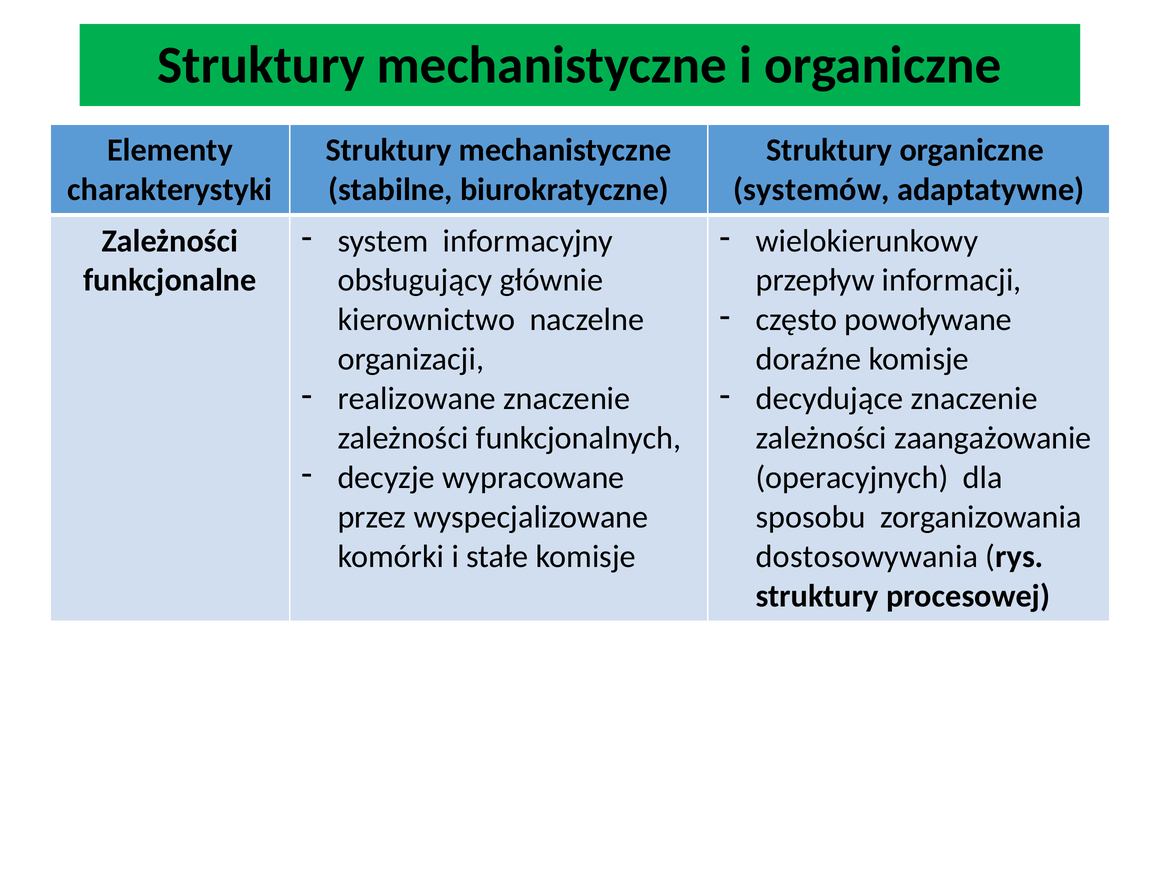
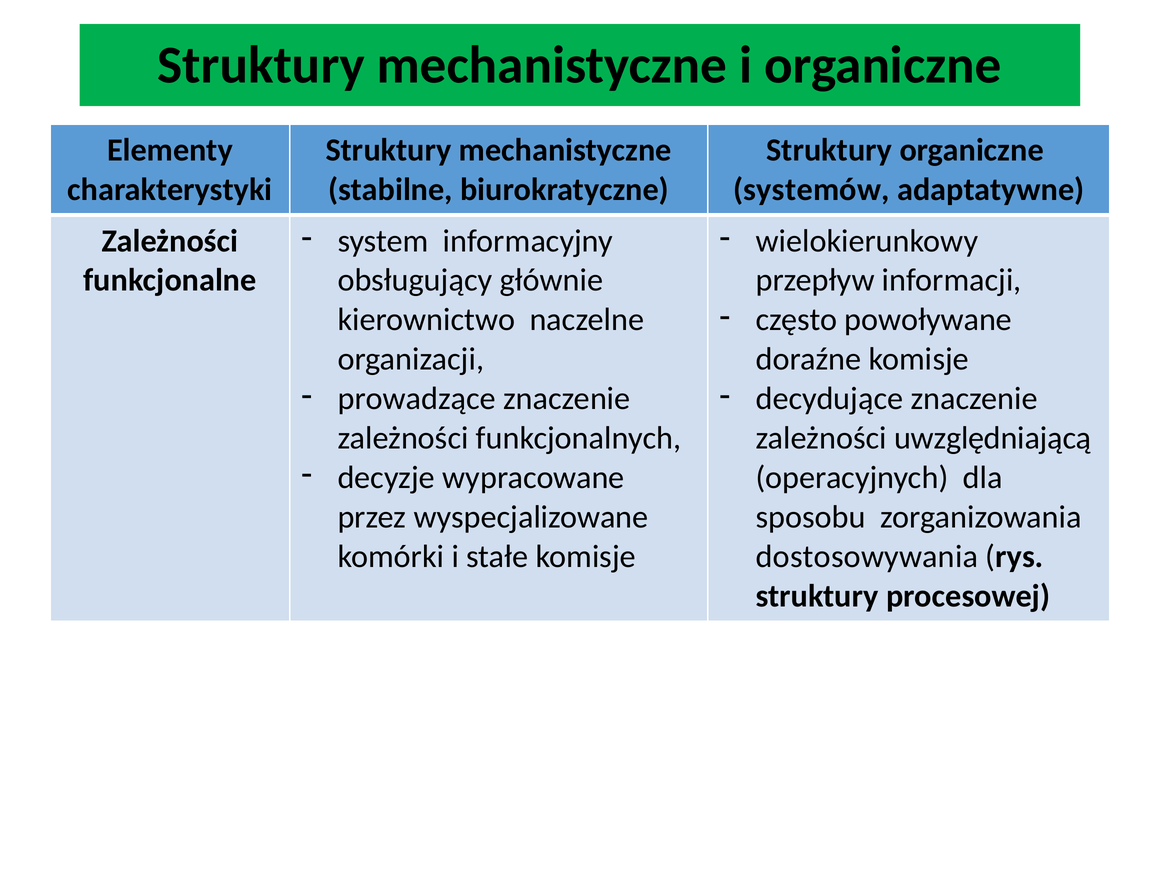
realizowane: realizowane -> prowadzące (417, 399)
zaangażowanie: zaangażowanie -> uwzględniającą (993, 438)
